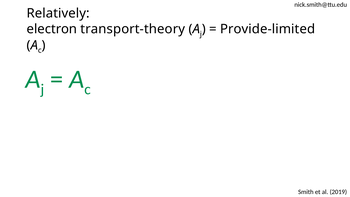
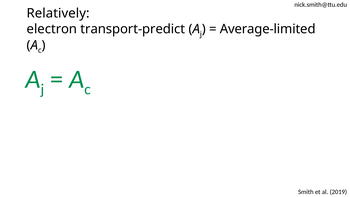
transport-theory: transport-theory -> transport-predict (133, 29)
Provide-limited: Provide-limited -> Average-limited (268, 29)
